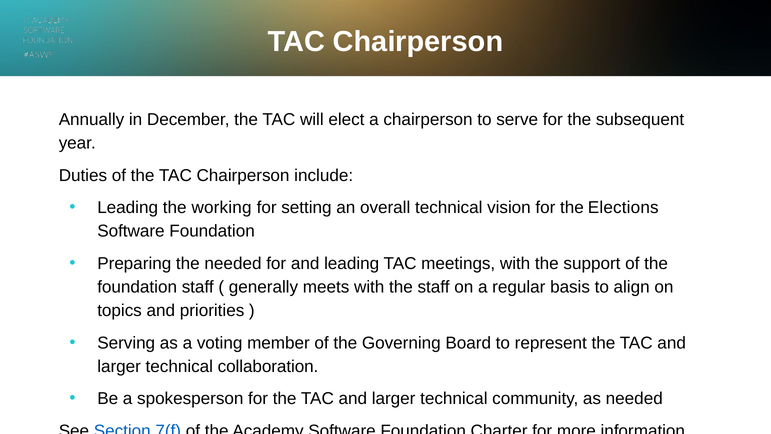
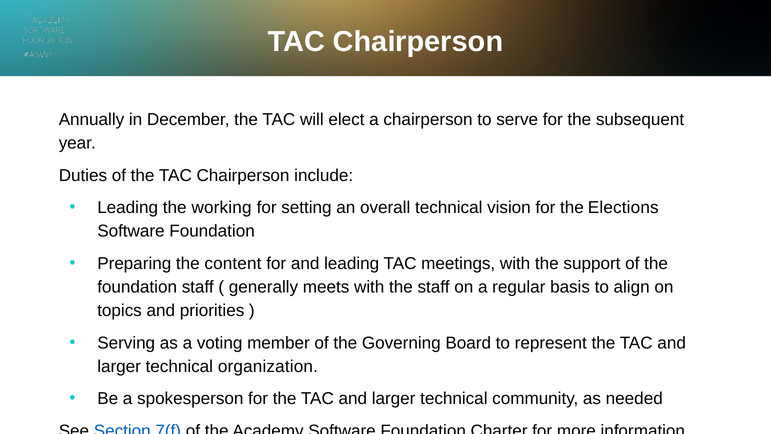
the needed: needed -> content (233, 263)
collaboration: collaboration -> organization (268, 366)
